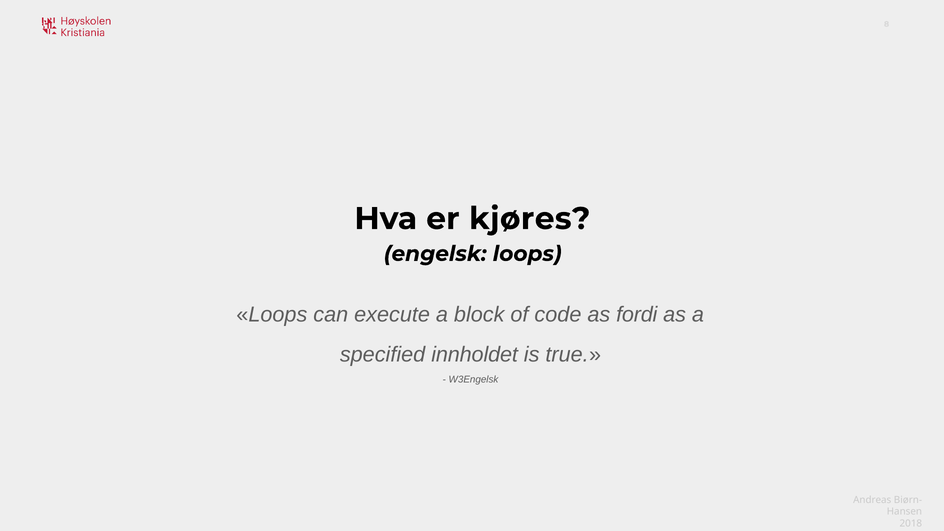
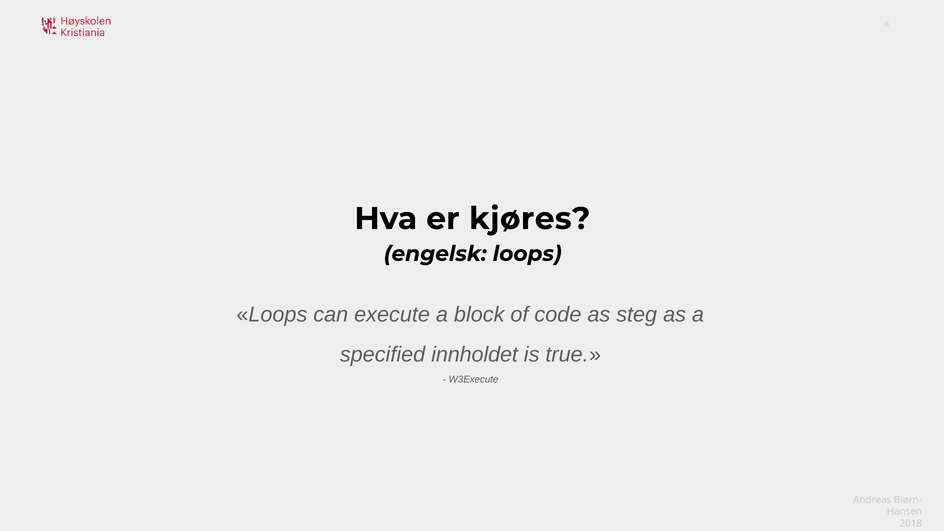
fordi: fordi -> steg (637, 315)
W3Engelsk: W3Engelsk -> W3Execute (474, 379)
